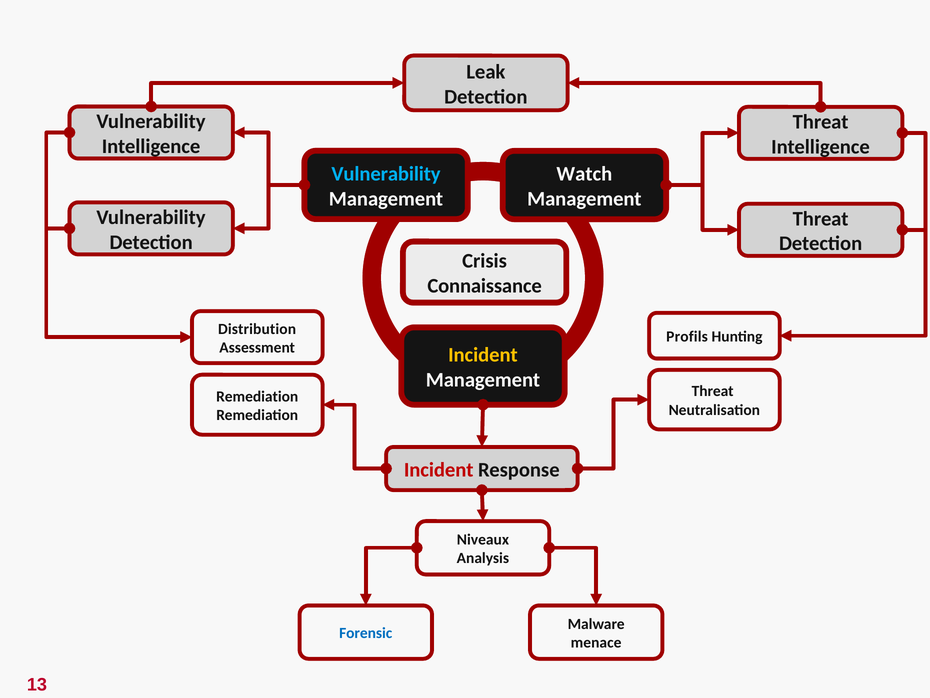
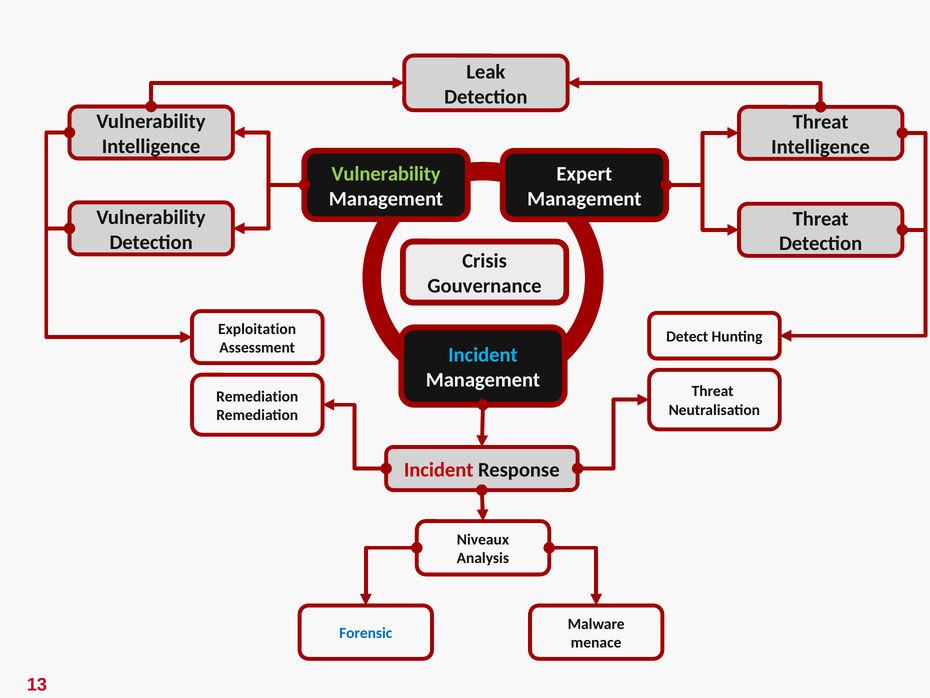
Vulnerability colour: light blue -> light green (386, 174)
Watch: Watch -> Expert (584, 174)
Connaissance: Connaissance -> Gouvernance (485, 286)
Distribution: Distribution -> Exploitation (257, 329)
Profils: Profils -> Detect (687, 336)
Incident colour: yellow -> light blue (483, 355)
